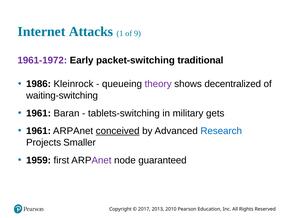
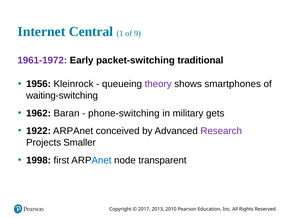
Attacks: Attacks -> Central (91, 32)
1986: 1986 -> 1956 (39, 84)
decentralized: decentralized -> smartphones (233, 84)
1961: 1961 -> 1962 (39, 113)
tablets-switching: tablets-switching -> phone-switching (124, 113)
1961: 1961 -> 1922 (39, 131)
conceived underline: present -> none (118, 131)
Research colour: blue -> purple (221, 131)
1959: 1959 -> 1998 (39, 160)
Anet colour: purple -> blue (101, 160)
guaranteed: guaranteed -> transparent (162, 160)
